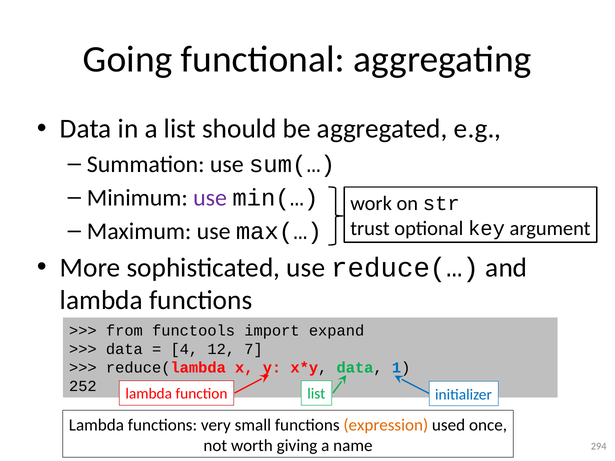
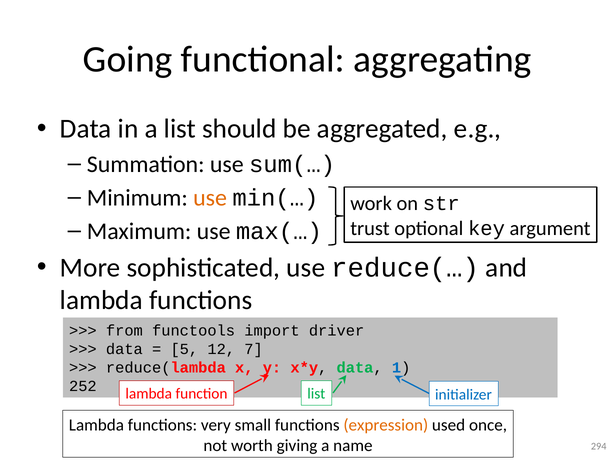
use colour: purple -> orange (210, 198)
expand: expand -> driver (337, 331)
4: 4 -> 5 (184, 350)
